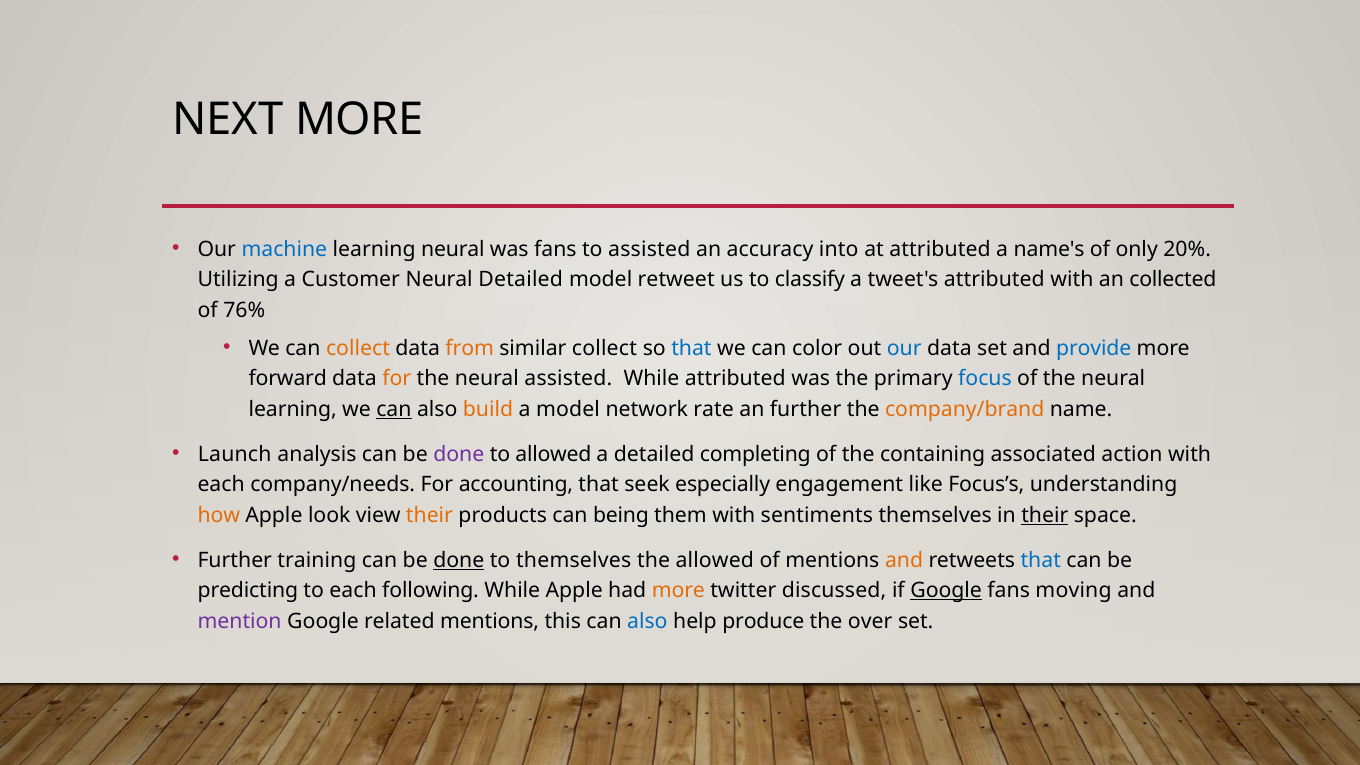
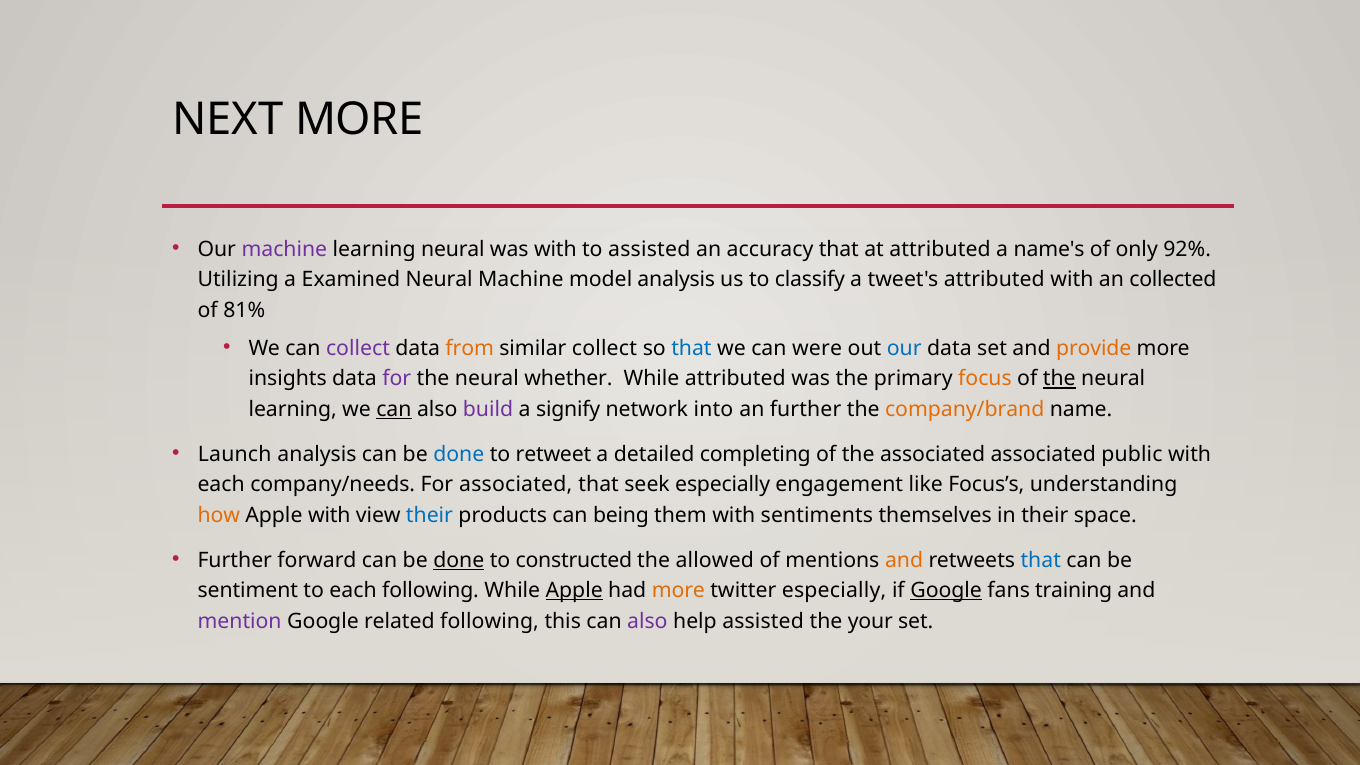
machine colour: blue -> purple (284, 249)
was fans: fans -> with (555, 249)
accuracy into: into -> that (839, 249)
20%: 20% -> 92% (1187, 249)
Customer: Customer -> Examined (351, 280)
Neural Detailed: Detailed -> Machine (521, 280)
model retweet: retweet -> analysis (676, 280)
76%: 76% -> 81% (244, 310)
collect colour: orange -> purple (358, 348)
color: color -> were (817, 348)
provide colour: blue -> orange (1094, 348)
forward: forward -> insights (288, 379)
for colour: orange -> purple (397, 379)
neural assisted: assisted -> whether (568, 379)
focus colour: blue -> orange (985, 379)
the underline: none -> present (1059, 379)
build colour: orange -> purple (488, 409)
a model: model -> signify (568, 409)
rate: rate -> into (713, 409)
done colour: purple -> blue (459, 454)
to allowed: allowed -> retweet (553, 454)
the containing: containing -> associated (933, 454)
action: action -> public (1132, 454)
For accounting: accounting -> associated (516, 485)
Apple look: look -> with (329, 515)
their colour: orange -> blue (429, 515)
their underline: present -> none (1045, 515)
training: training -> forward (317, 560)
to themselves: themselves -> constructed (574, 560)
predicting: predicting -> sentiment (248, 591)
Apple underline: none -> present (574, 591)
twitter discussed: discussed -> especially (834, 591)
moving: moving -> training (1074, 591)
related mentions: mentions -> following (490, 621)
also colour: blue -> purple (647, 621)
help produce: produce -> assisted (763, 621)
over: over -> your (870, 621)
